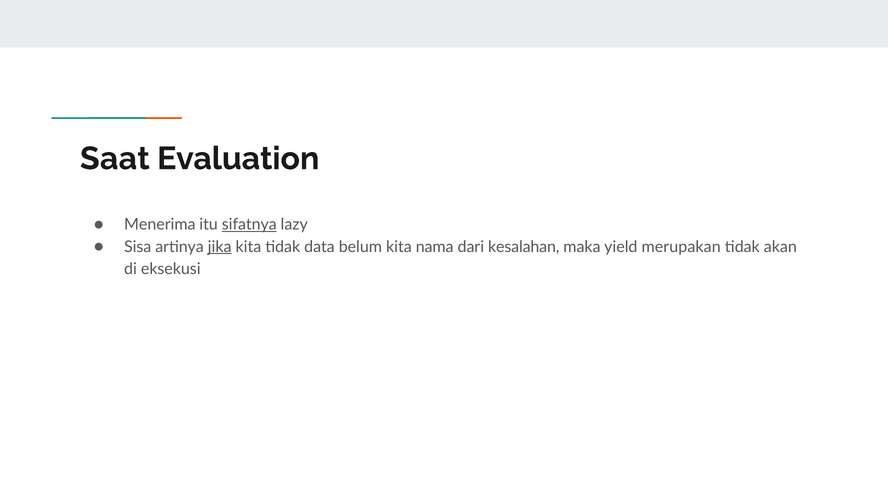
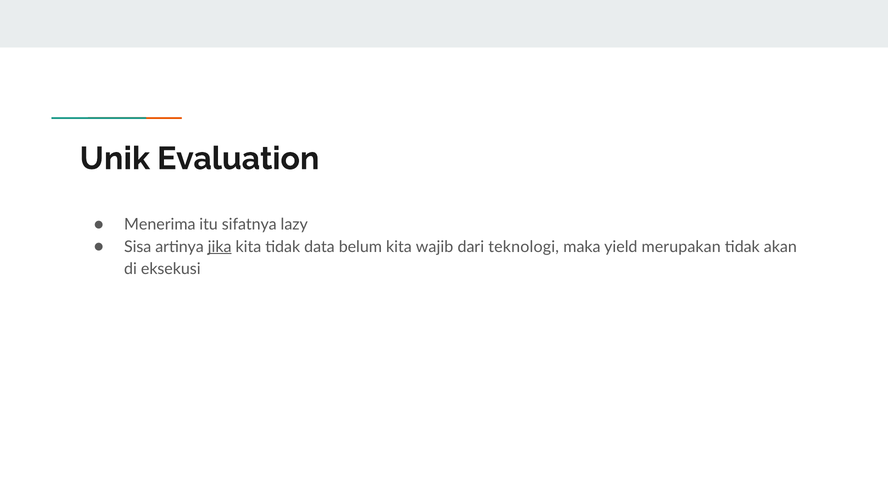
Saat: Saat -> Unik (115, 158)
sifatnya underline: present -> none (249, 224)
nama: nama -> wajib (435, 247)
kesalahan: kesalahan -> teknologi (524, 247)
